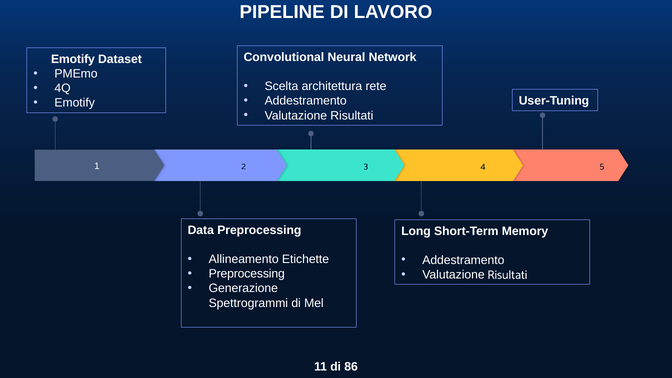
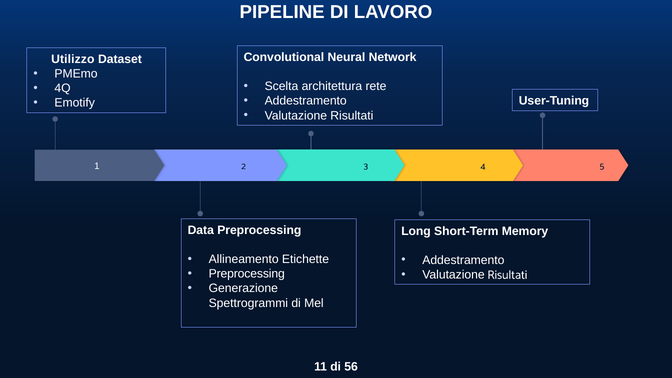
Emotify: Emotify -> Utilizzo (73, 59)
86: 86 -> 56 (351, 367)
